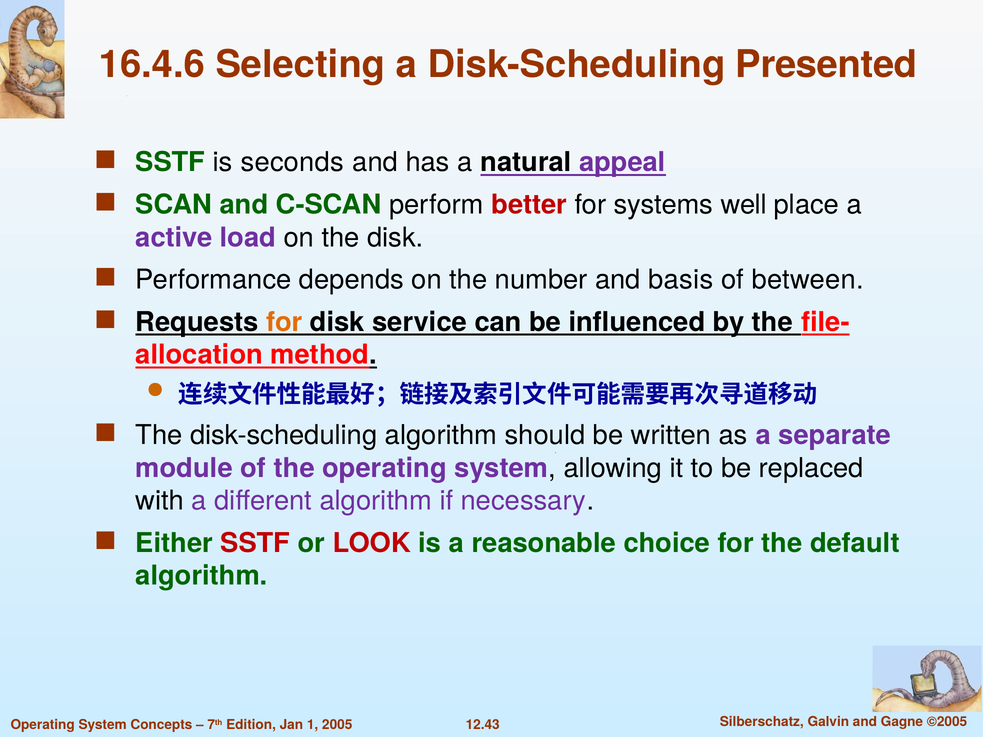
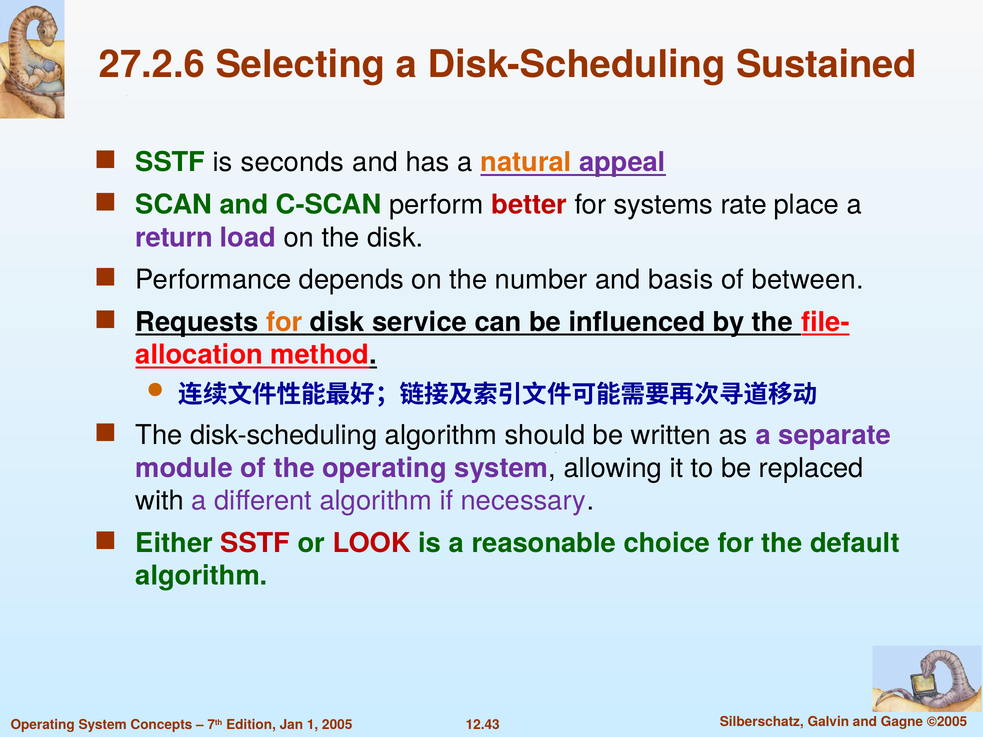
16.4.6: 16.4.6 -> 27.2.6 (152, 65)
Presented: Presented -> Sustained (826, 65)
natural colour: black -> orange (526, 162)
well: well -> rate (744, 205)
active: active -> return (174, 238)
